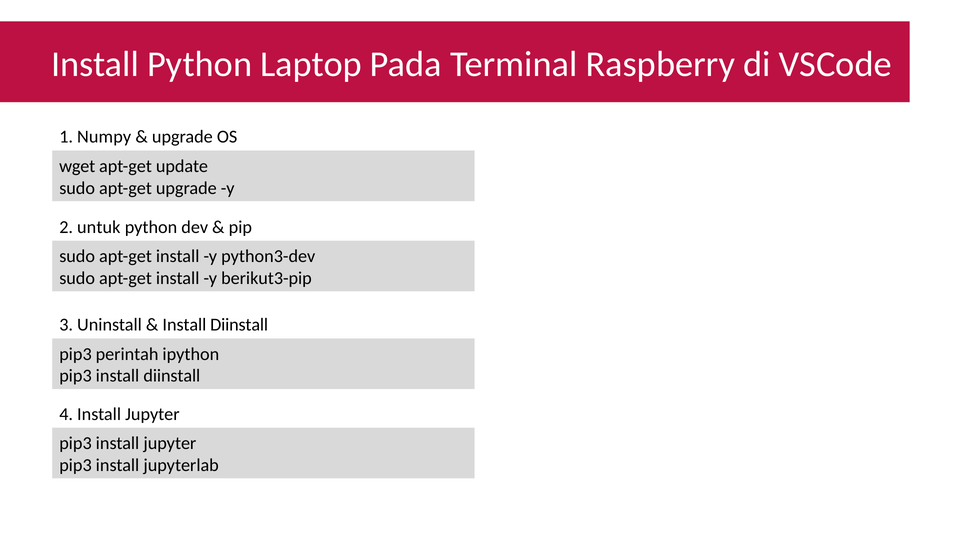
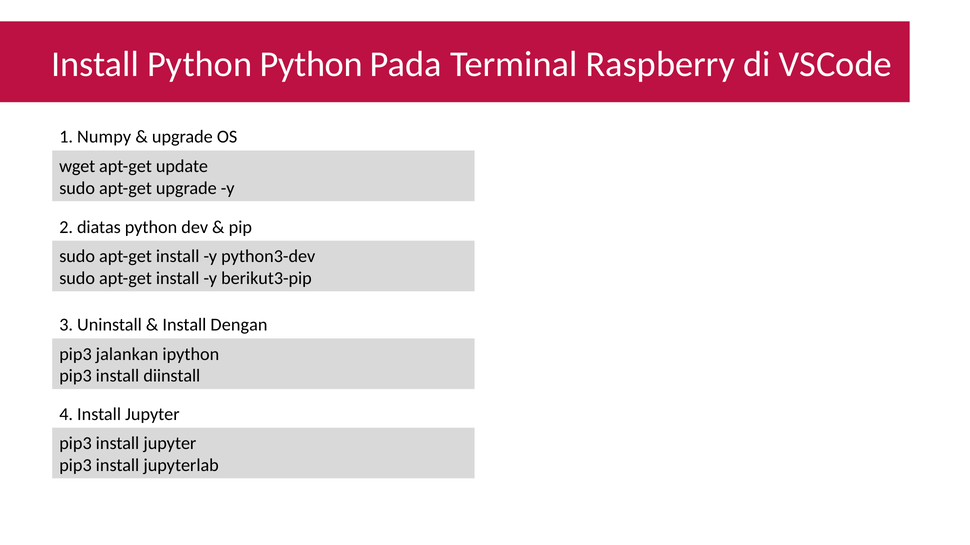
Python Laptop: Laptop -> Python (311, 64)
untuk: untuk -> diatas (99, 227)
Diinstall: Diinstall -> Dengan (239, 325)
perintah: perintah -> jalankan (127, 355)
